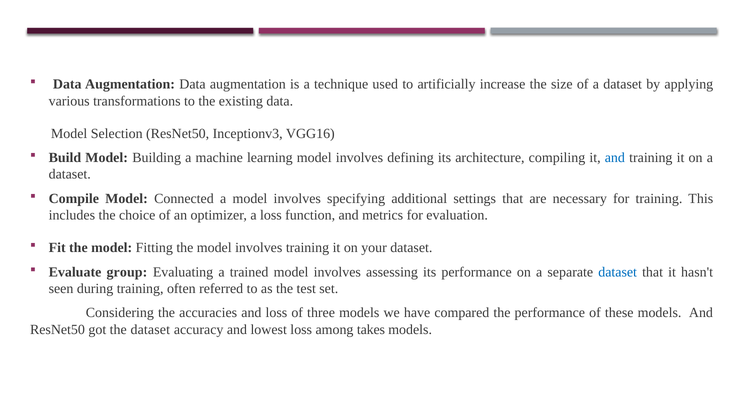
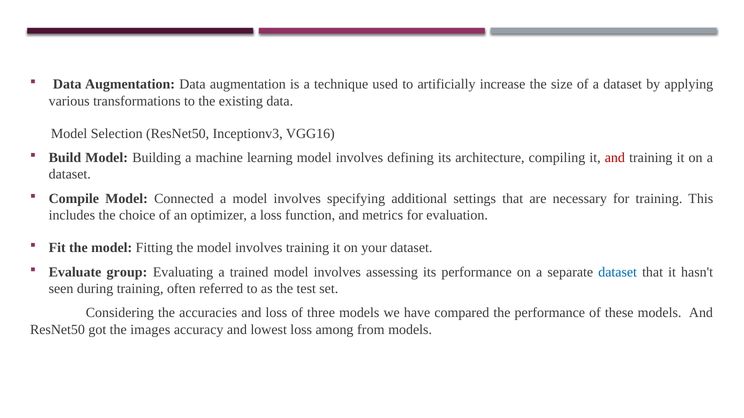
and colour: blue -> red (615, 158)
the dataset: dataset -> images (150, 330)
takes: takes -> from (371, 330)
